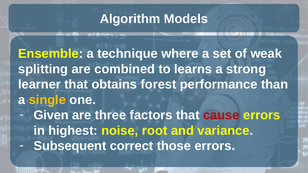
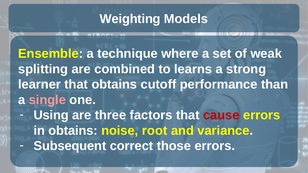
Algorithm: Algorithm -> Weighting (130, 19)
forest: forest -> cutoff (159, 85)
single colour: yellow -> pink (47, 100)
Given: Given -> Using (51, 115)
in highest: highest -> obtains (73, 131)
